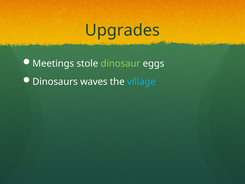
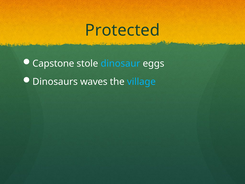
Upgrades: Upgrades -> Protected (122, 30)
Meetings: Meetings -> Capstone (53, 63)
dinosaur colour: light green -> light blue (120, 63)
